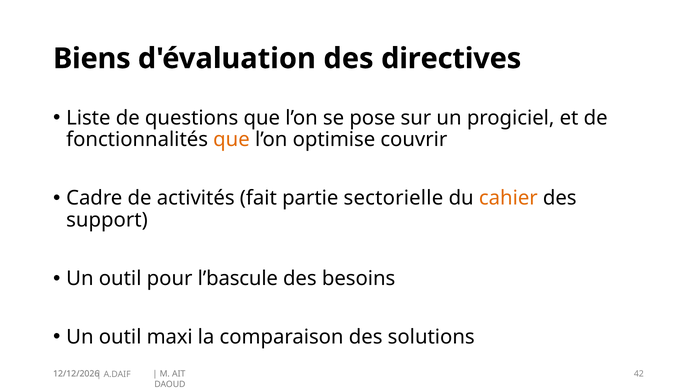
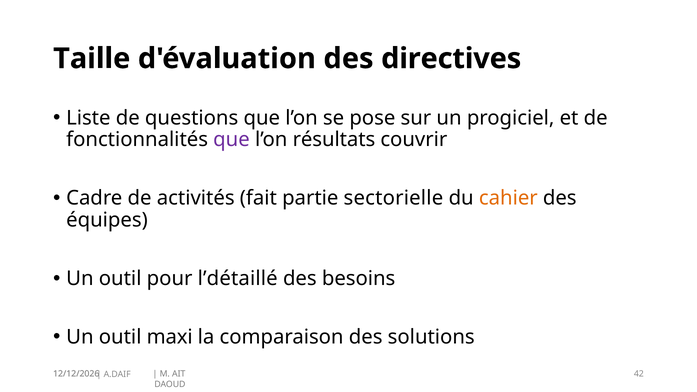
Biens: Biens -> Taille (92, 59)
que colour: orange -> purple (232, 140)
optimise: optimise -> résultats (334, 140)
support: support -> équipes (107, 220)
l’bascule: l’bascule -> l’détaillé (238, 279)
